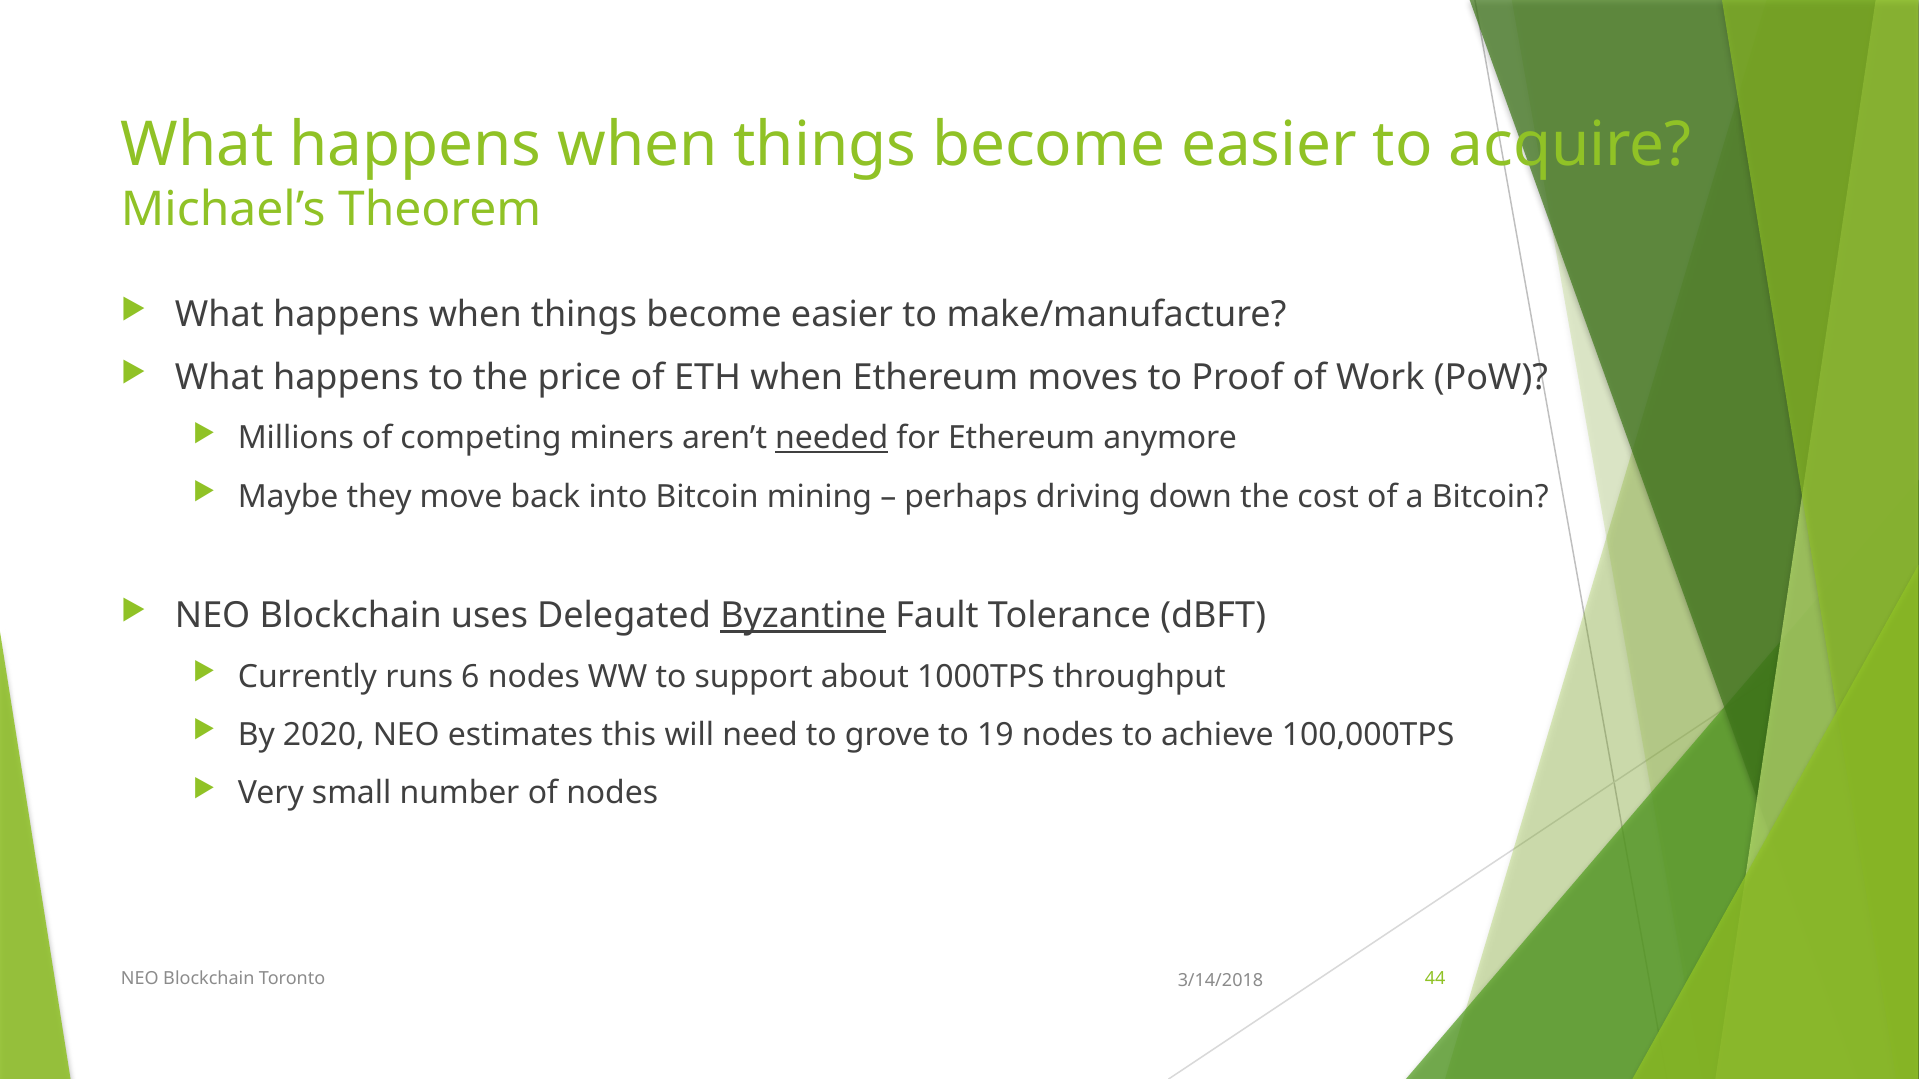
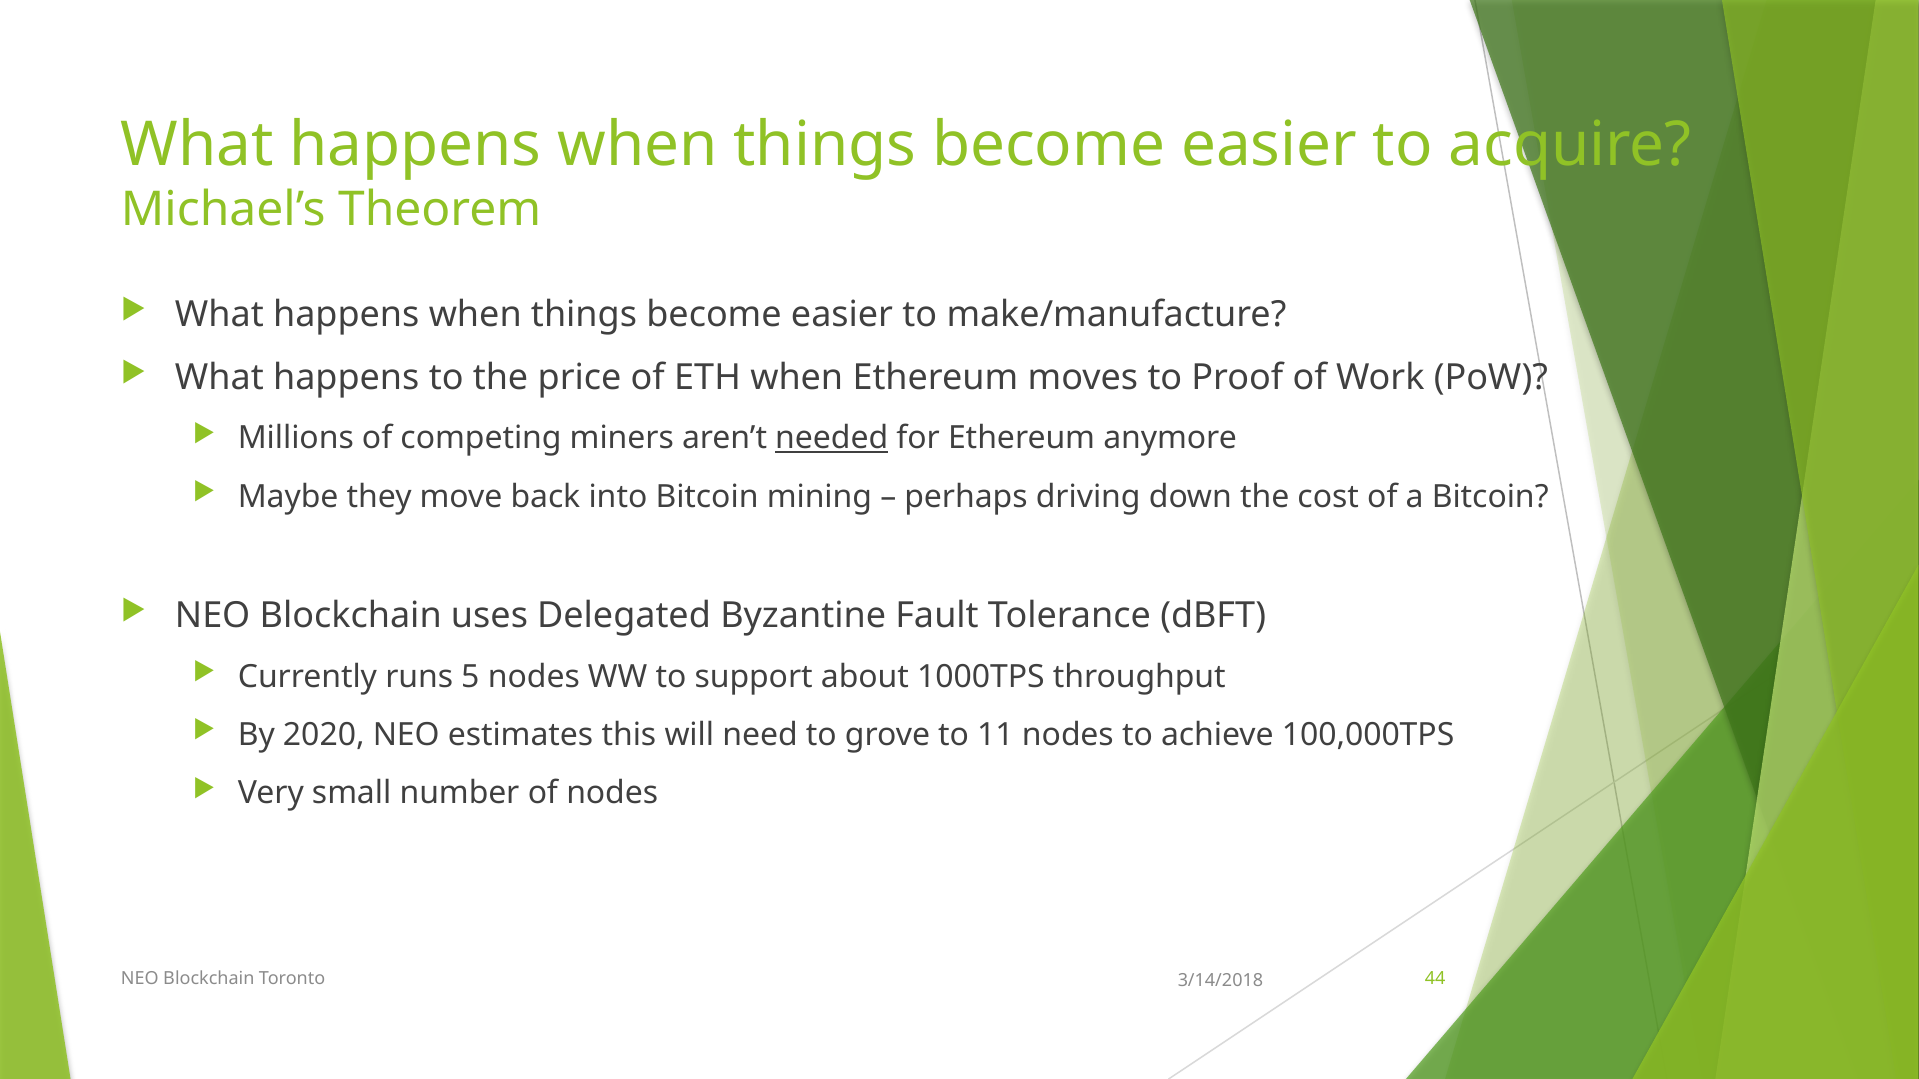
Byzantine underline: present -> none (803, 616)
6: 6 -> 5 (470, 677)
19: 19 -> 11 (995, 735)
